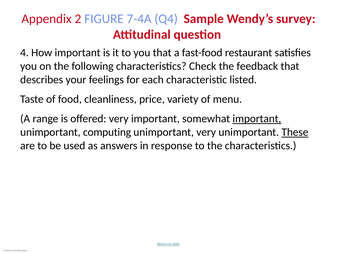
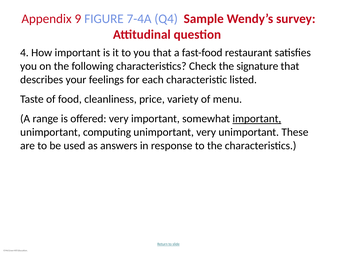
2: 2 -> 9 (78, 19)
feedback: feedback -> signature (257, 66)
These underline: present -> none (295, 132)
